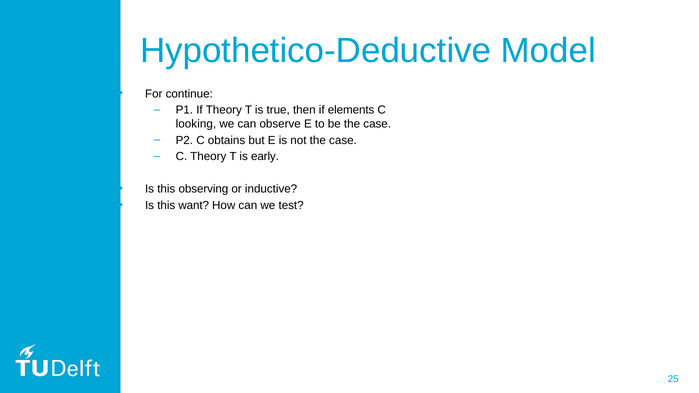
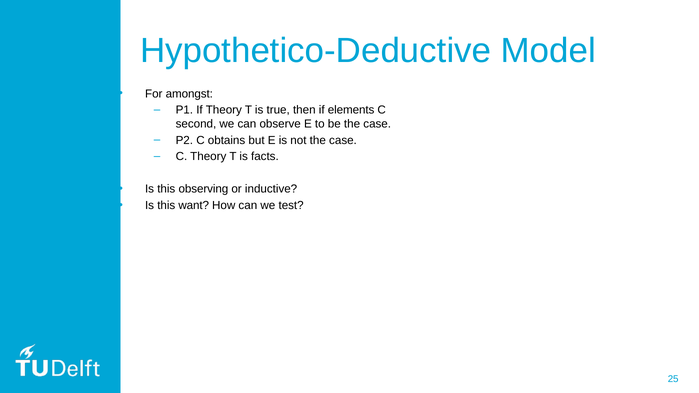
continue: continue -> amongst (189, 94)
looking: looking -> second (196, 124)
early: early -> facts (265, 157)
